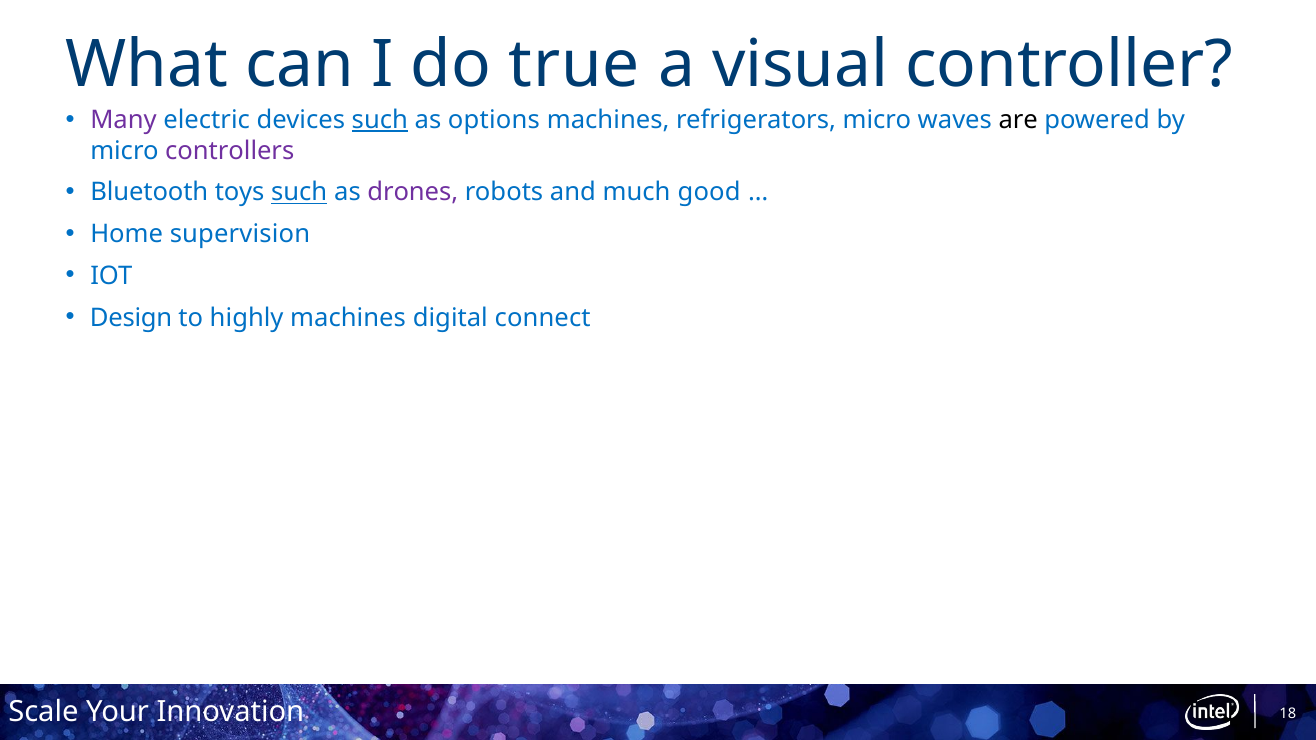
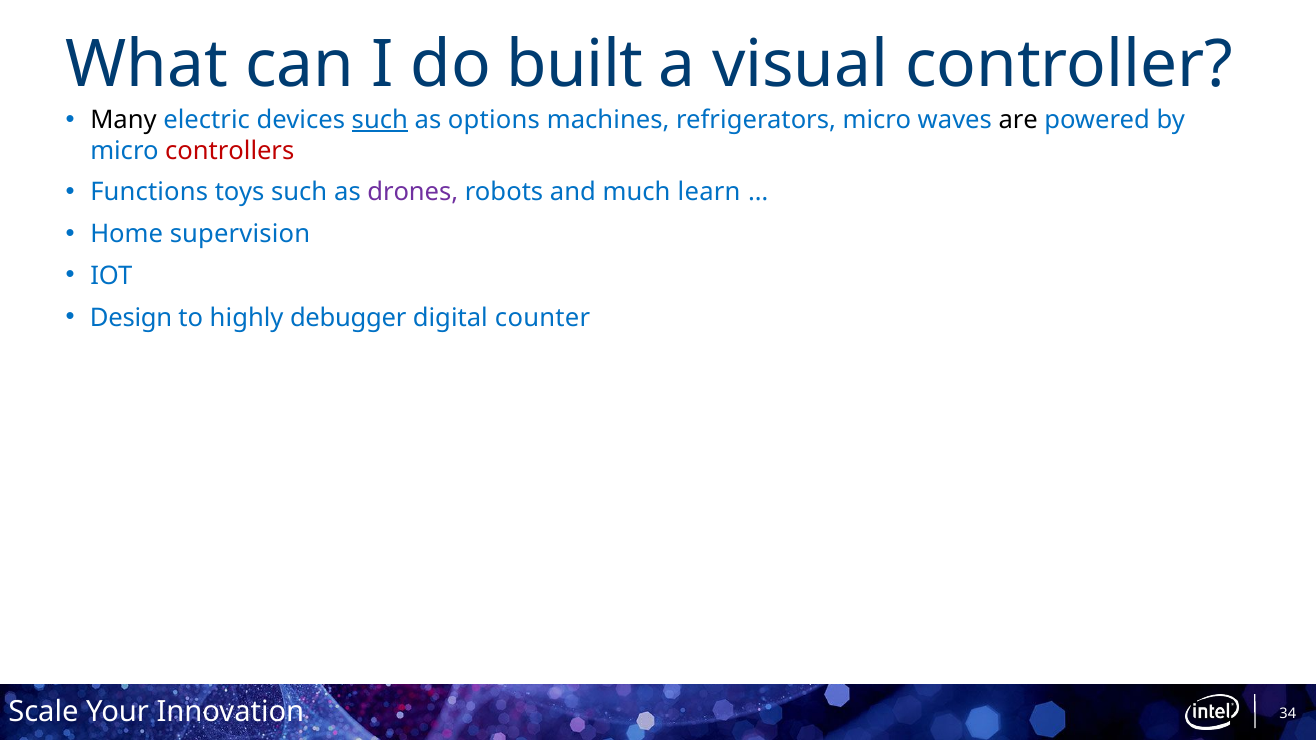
true: true -> built (575, 64)
Many colour: purple -> black (124, 120)
controllers colour: purple -> red (230, 151)
Bluetooth: Bluetooth -> Functions (149, 193)
such underline: present -> none (299, 193)
good: good -> learn (709, 193)
highly machines: machines -> debugger (348, 318)
connect: connect -> counter (543, 318)
18: 18 -> 34 (1288, 714)
